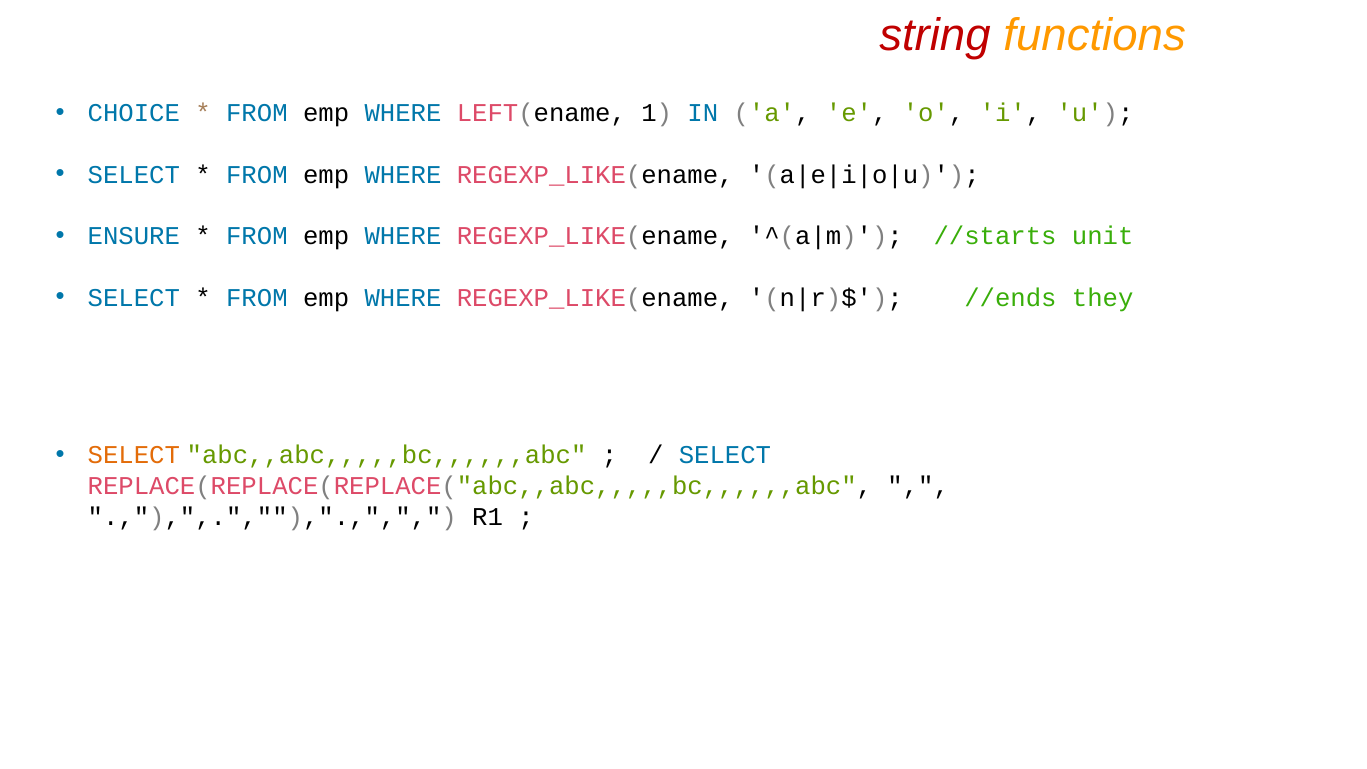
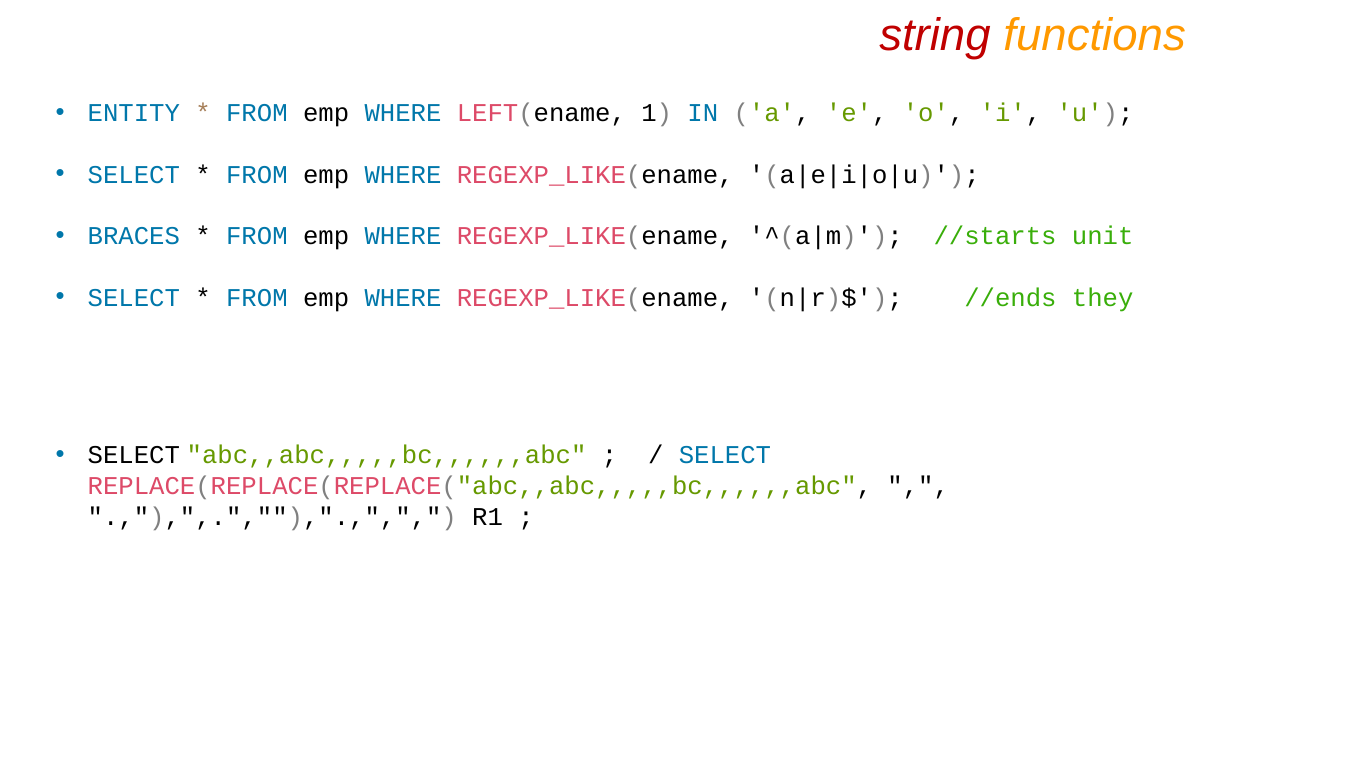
CHOICE: CHOICE -> ENTITY (134, 113)
ENSURE: ENSURE -> BRACES (134, 236)
SELECT colour: orange -> black (134, 455)
